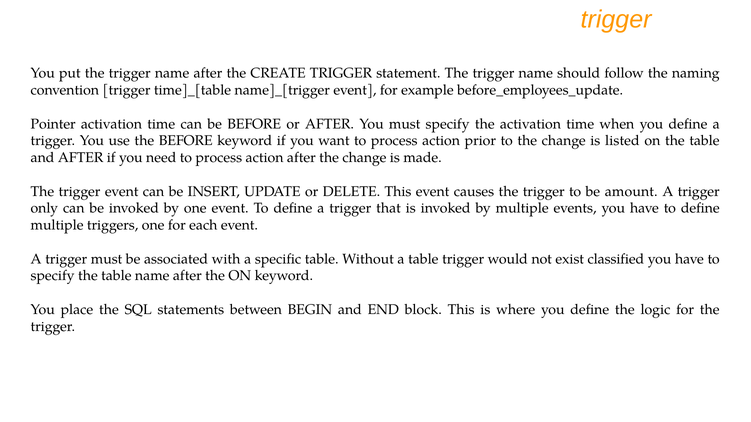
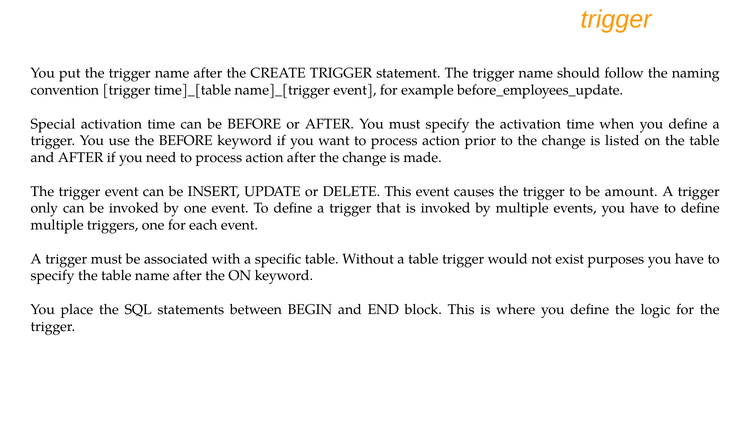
Pointer: Pointer -> Special (53, 124)
classified: classified -> purposes (616, 259)
